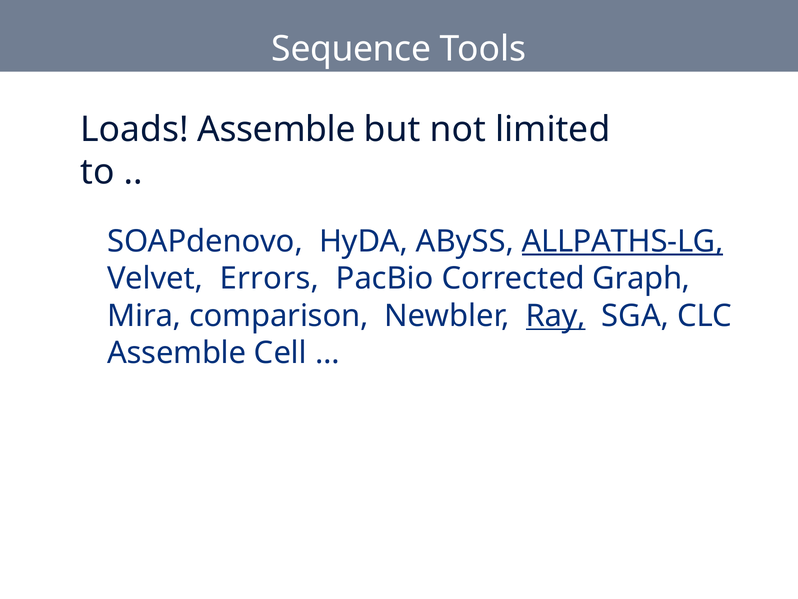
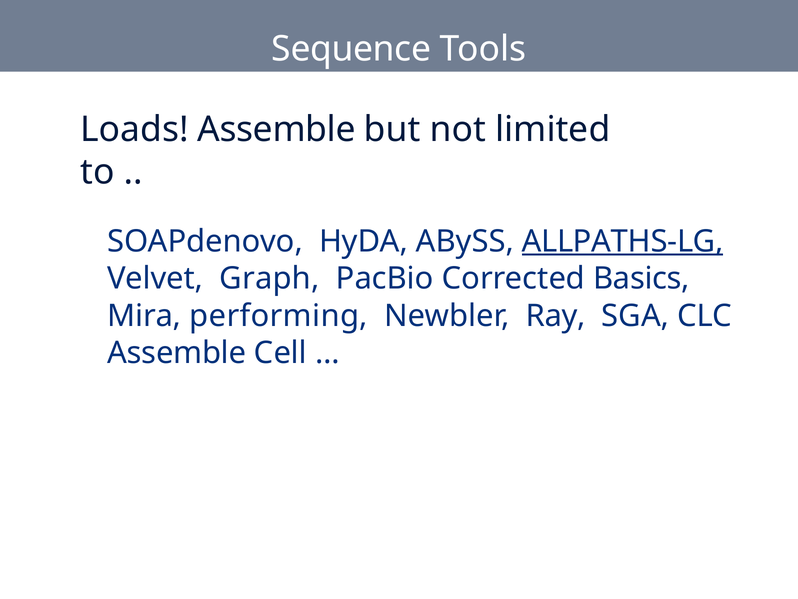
Errors: Errors -> Graph (269, 278)
Graph: Graph -> Basics (641, 278)
comparison: comparison -> performing (279, 316)
Ray underline: present -> none (556, 316)
